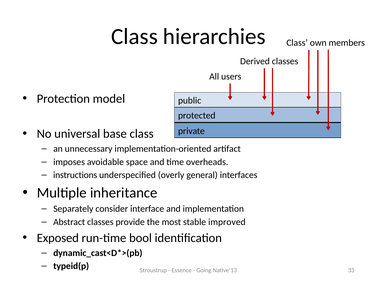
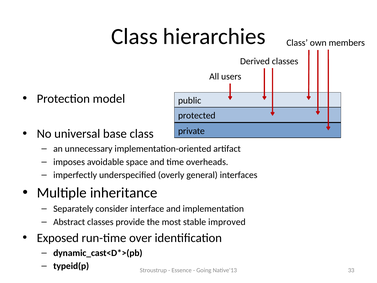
instructions: instructions -> imperfectly (75, 175)
bool: bool -> over (141, 238)
